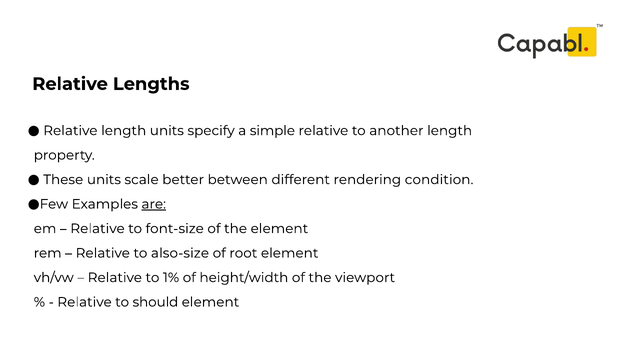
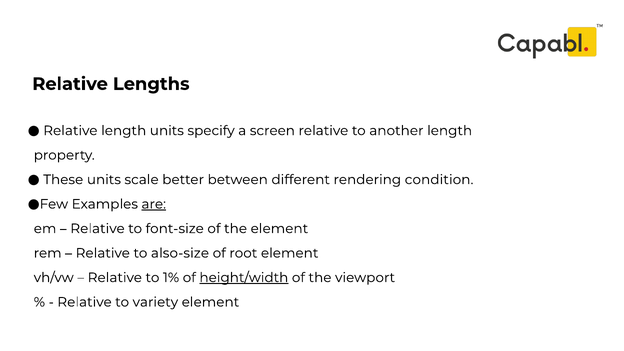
simple: simple -> screen (272, 131)
height/width underline: none -> present (244, 278)
should: should -> variety (155, 302)
